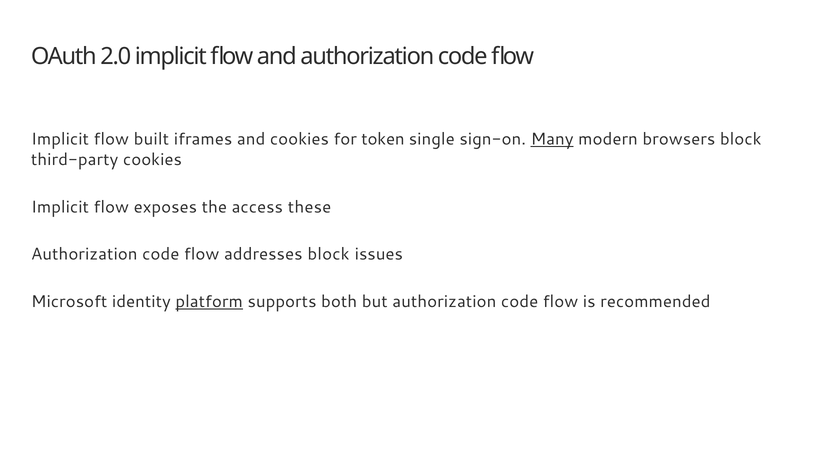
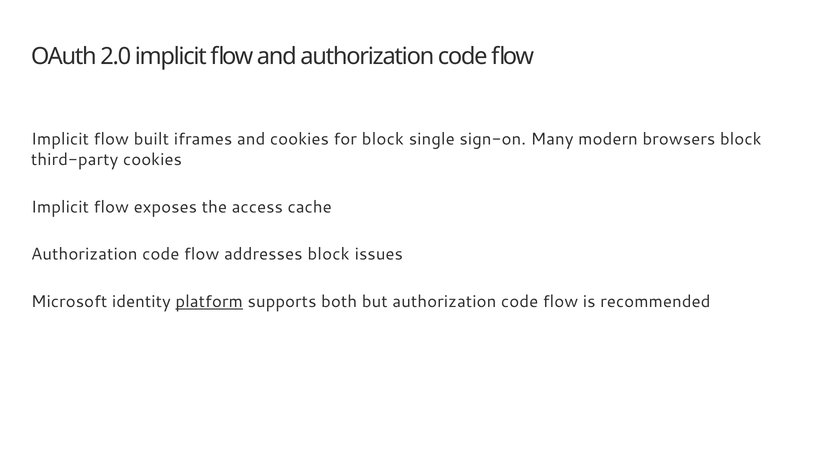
for token: token -> block (383, 139)
Many underline: present -> none (552, 139)
these: these -> cache (310, 207)
